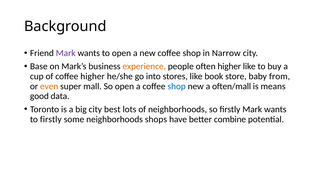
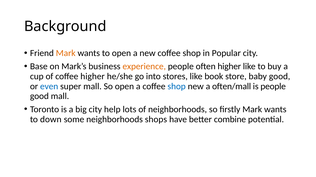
Mark colour: purple -> orange (66, 53)
Narrow: Narrow -> Popular (226, 53)
baby from: from -> good (280, 77)
even colour: orange -> blue (49, 87)
is means: means -> people (273, 87)
good data: data -> mall (60, 97)
best: best -> help (112, 110)
to firstly: firstly -> down (51, 120)
